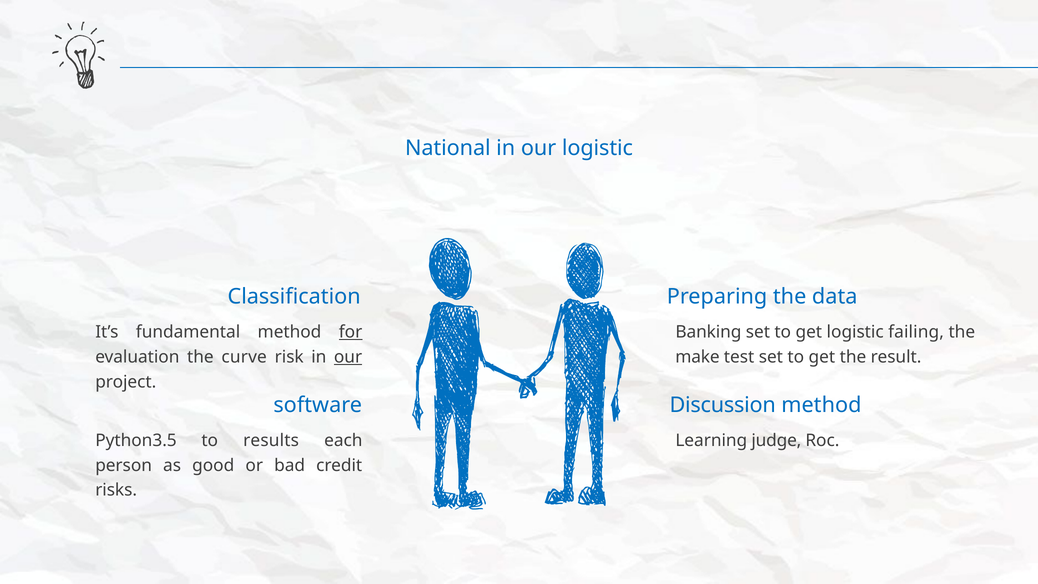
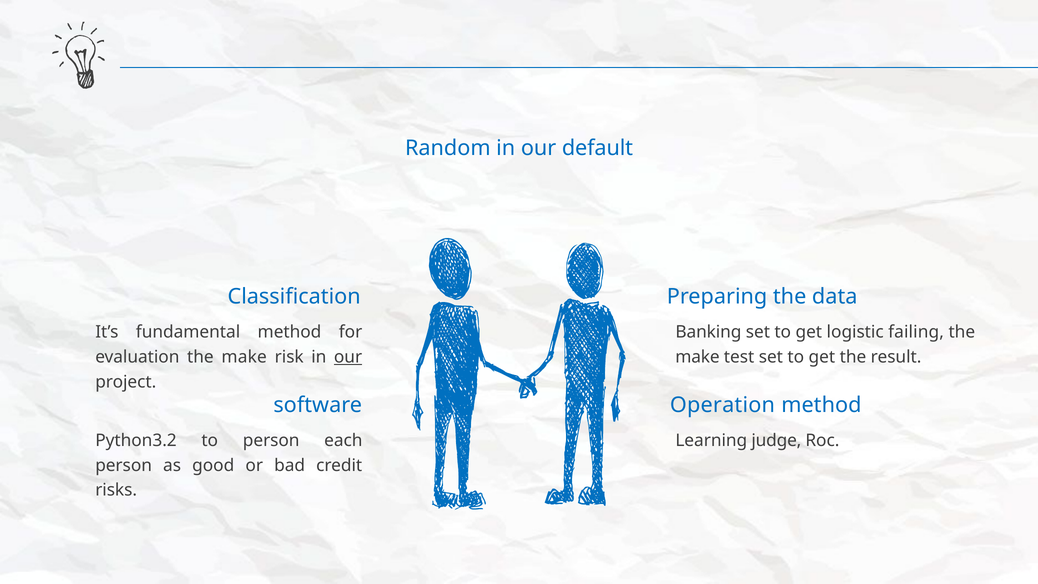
National: National -> Random (448, 148)
our logistic: logistic -> default (597, 148)
for underline: present -> none (351, 332)
evaluation the curve: curve -> make (244, 357)
Discussion: Discussion -> Operation (722, 405)
Python3.5: Python3.5 -> Python3.2 (136, 440)
to results: results -> person (271, 440)
